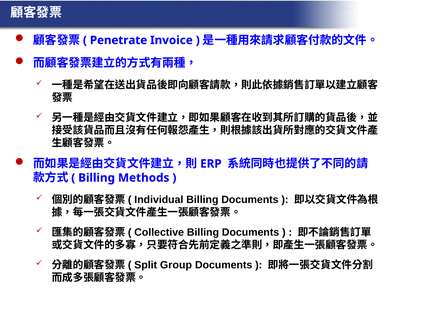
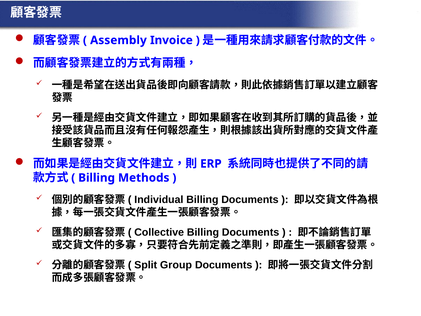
Penetrate: Penetrate -> Assembly (118, 40)
